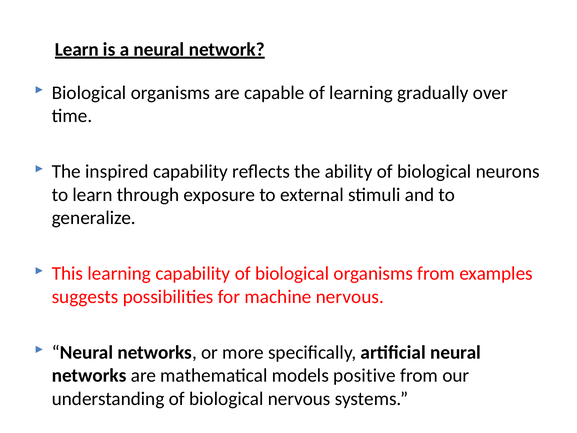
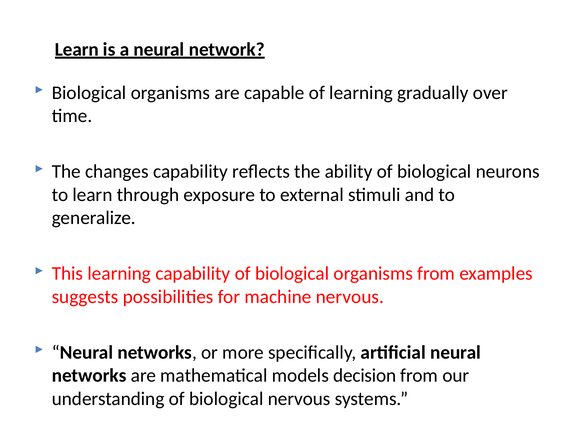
inspired: inspired -> changes (117, 172)
positive: positive -> decision (365, 375)
